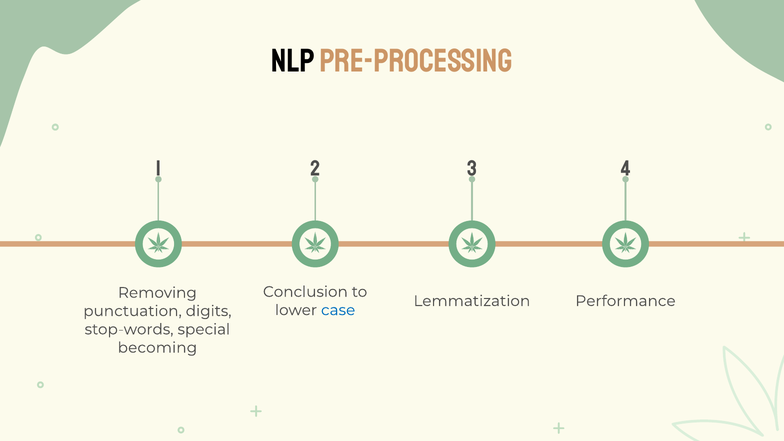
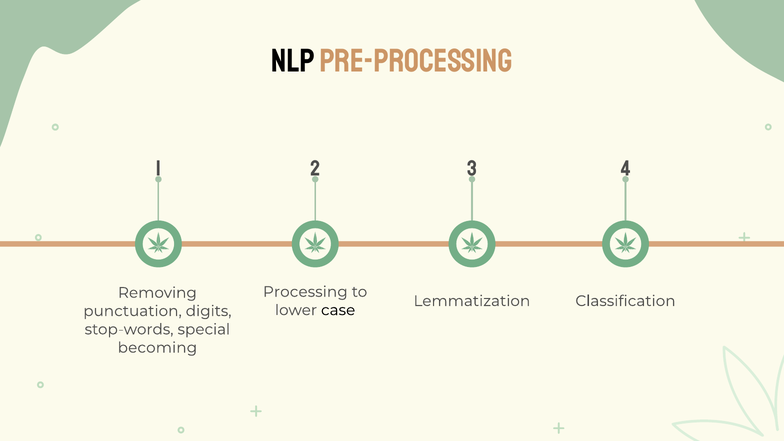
Conclusion: Conclusion -> Processing (305, 292)
Performance: Performance -> Classification (625, 301)
case colour: blue -> black (338, 310)
